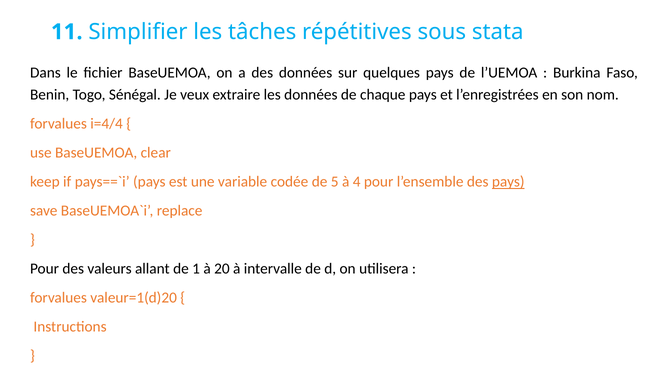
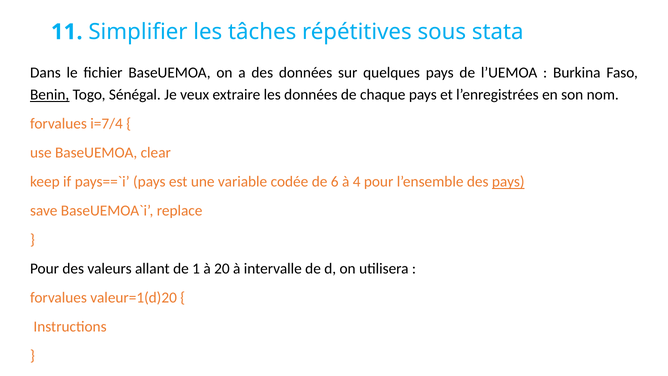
Benin underline: none -> present (50, 95)
i=4/4: i=4/4 -> i=7/4 (107, 124)
5: 5 -> 6 (335, 182)
